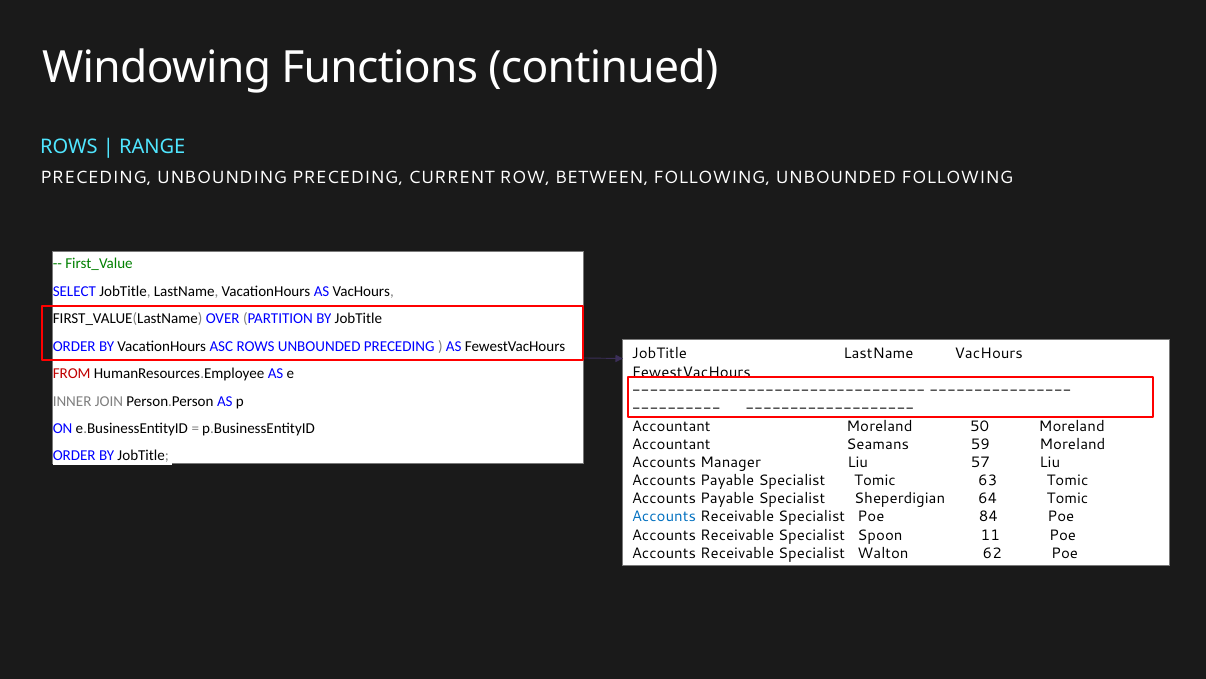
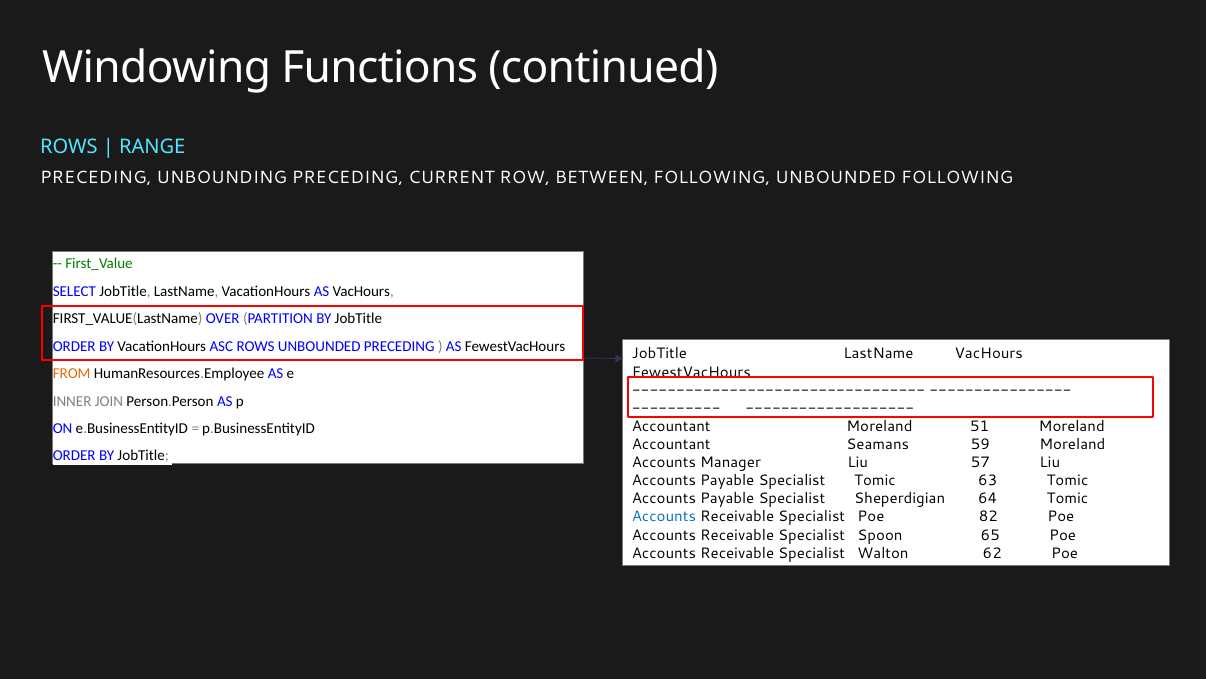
FROM colour: red -> orange (72, 373)
50: 50 -> 51 (980, 426)
84: 84 -> 82 (988, 517)
11: 11 -> 65 (990, 535)
